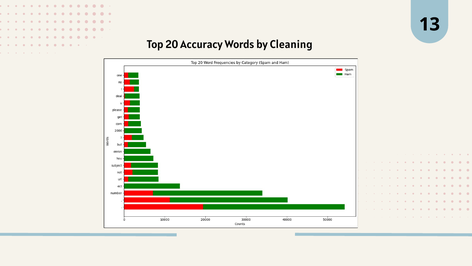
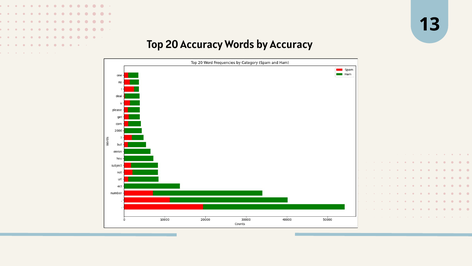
by Cleaning: Cleaning -> Accuracy (291, 45)
